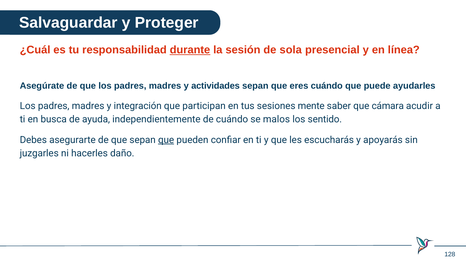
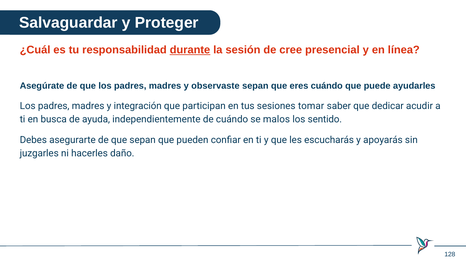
sola: sola -> cree (291, 50)
actividades: actividades -> observaste (215, 86)
mente: mente -> tomar (311, 106)
cámara: cámara -> dedicar (388, 106)
que underline: present -> none (166, 140)
